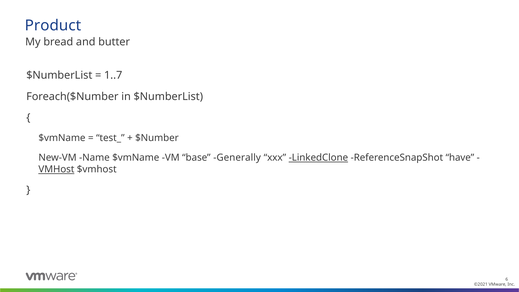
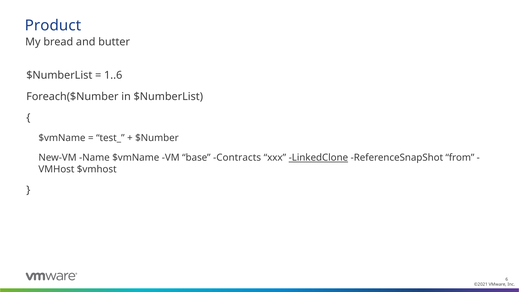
1..7: 1..7 -> 1..6 (113, 75)
Generally: Generally -> Contracts (237, 158)
have: have -> from (460, 158)
VMHost underline: present -> none (56, 169)
